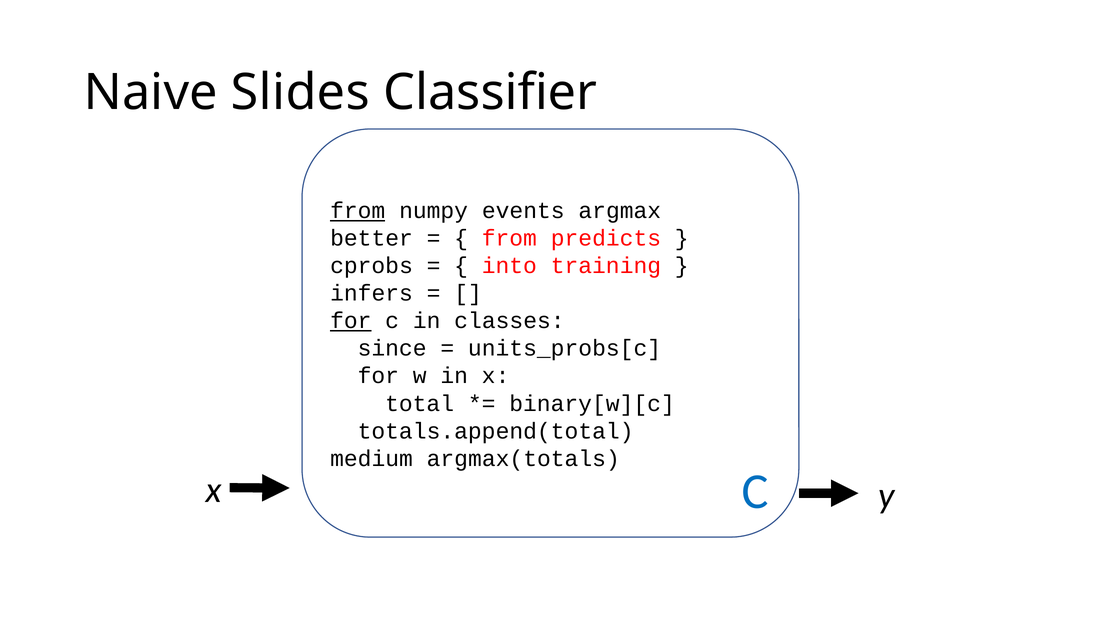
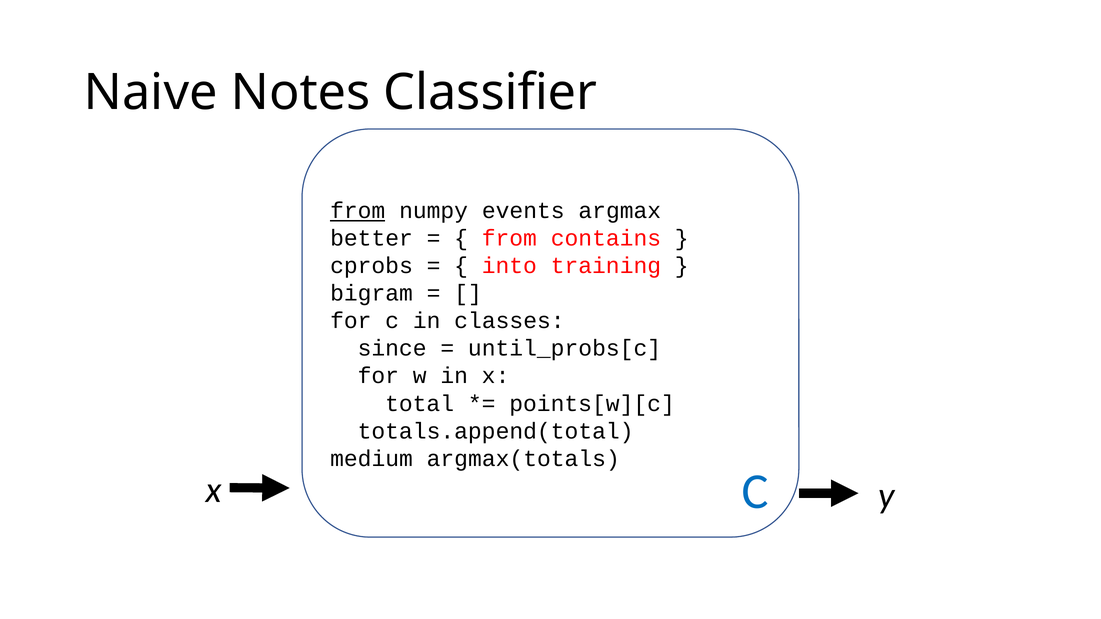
Slides: Slides -> Notes (300, 92)
predicts: predicts -> contains (606, 238)
infers: infers -> bigram (372, 293)
for underline: present -> none (351, 321)
units_probs[c: units_probs[c -> until_probs[c (565, 349)
binary[w][c: binary[w][c -> points[w][c (592, 404)
